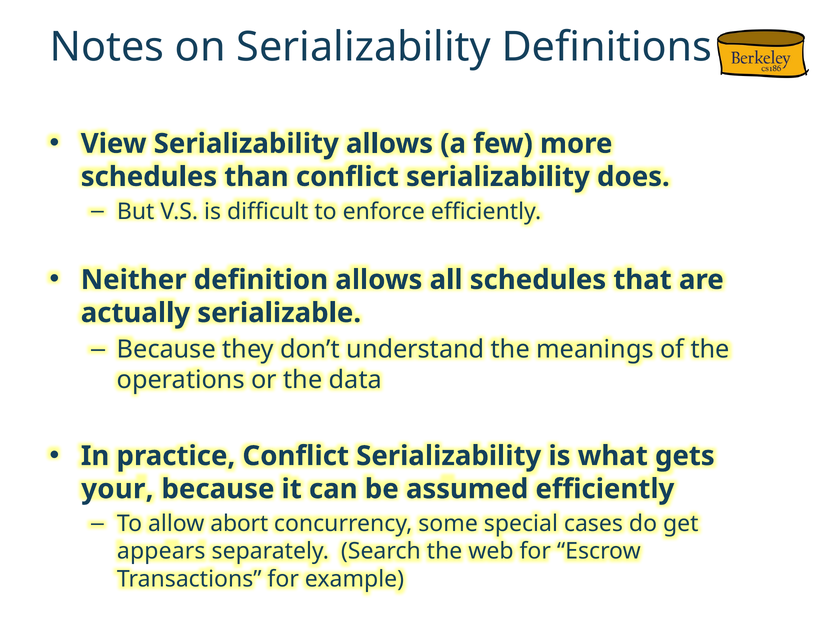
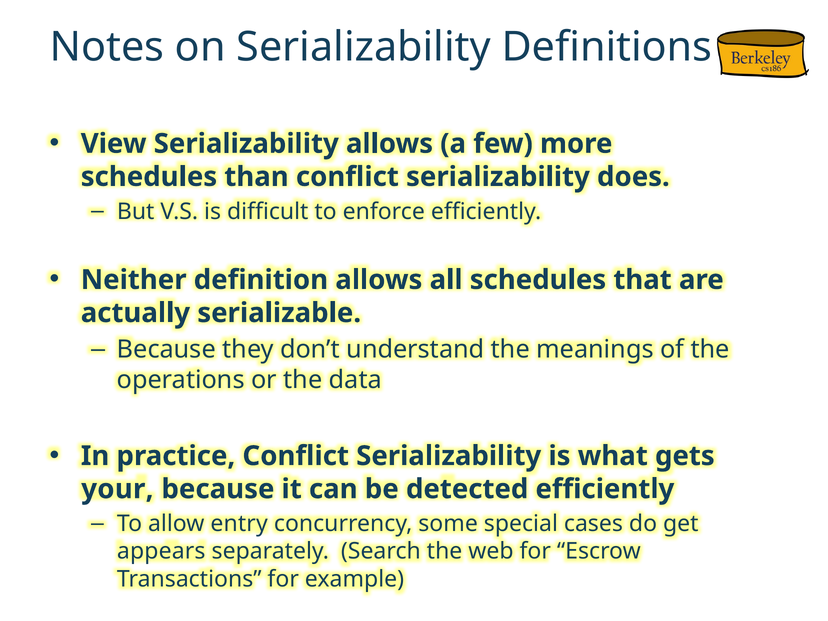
assumed: assumed -> detected (467, 489)
abort: abort -> entry (239, 524)
